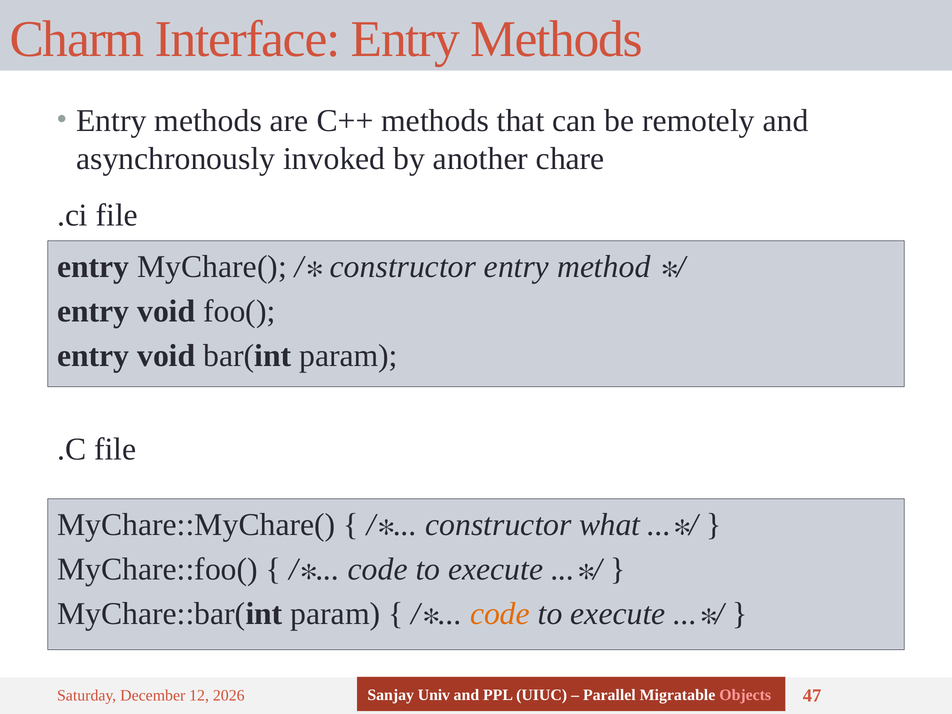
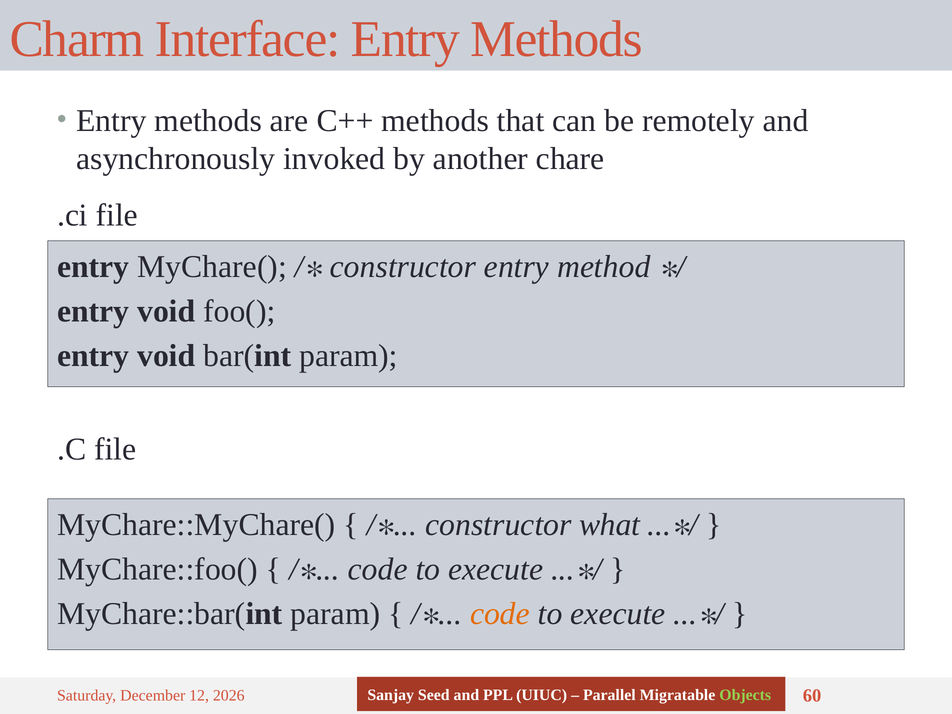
Univ: Univ -> Seed (434, 695)
Objects colour: pink -> light green (745, 695)
47: 47 -> 60 (812, 696)
